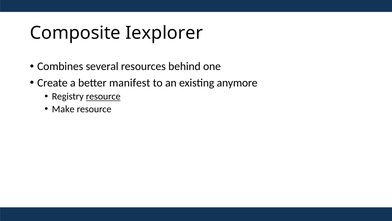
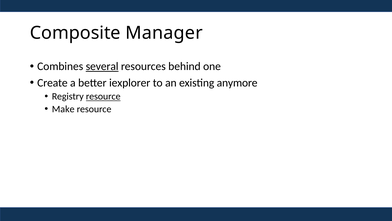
Iexplorer: Iexplorer -> Manager (164, 33)
several underline: none -> present (102, 66)
manifest: manifest -> iexplorer (130, 83)
